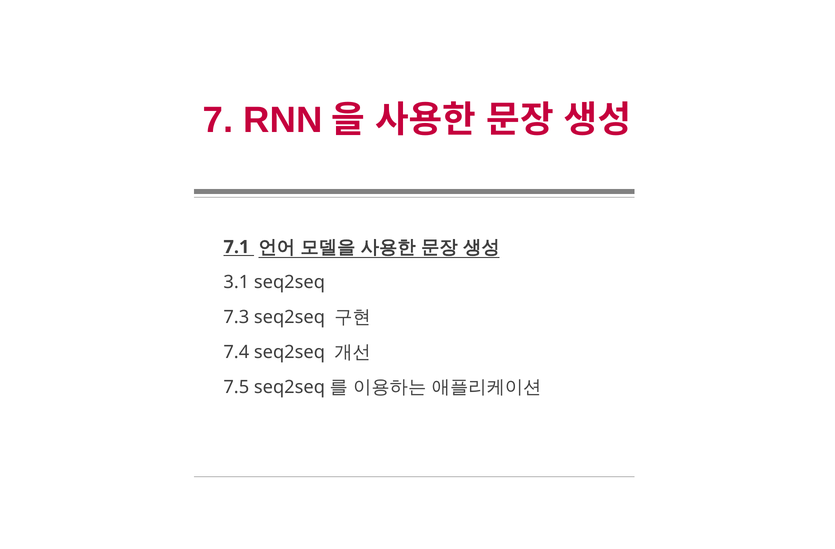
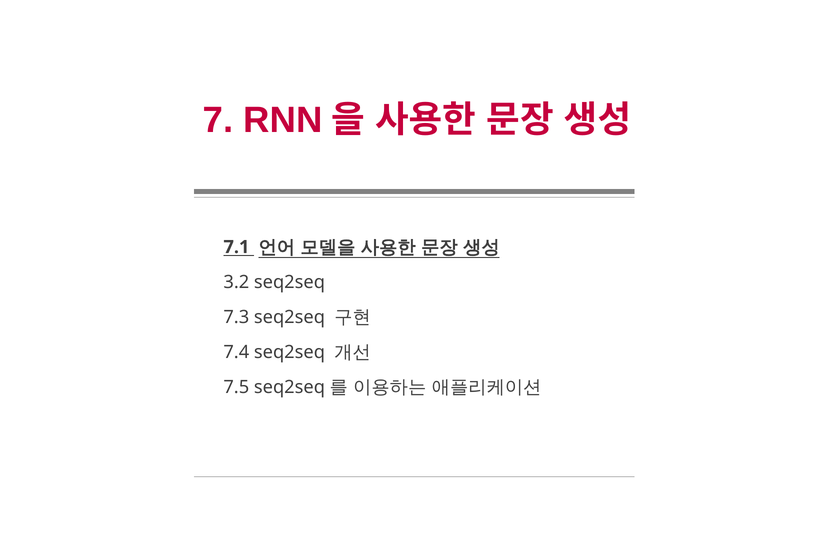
3.1: 3.1 -> 3.2 (236, 282)
